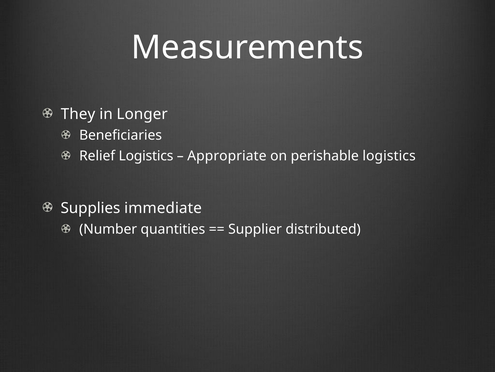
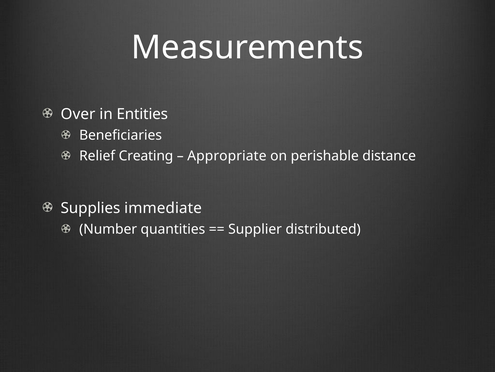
They: They -> Over (78, 114)
Longer: Longer -> Entities (142, 114)
Relief Logistics: Logistics -> Creating (146, 156)
perishable logistics: logistics -> distance (389, 156)
